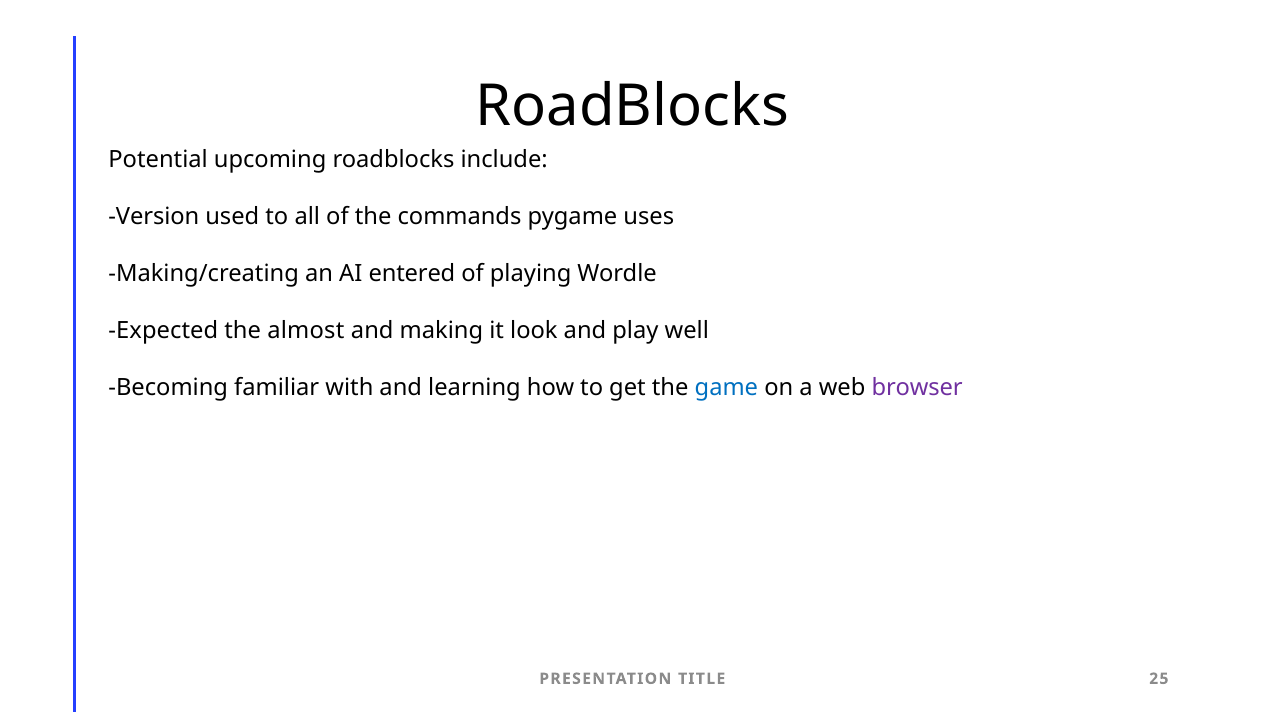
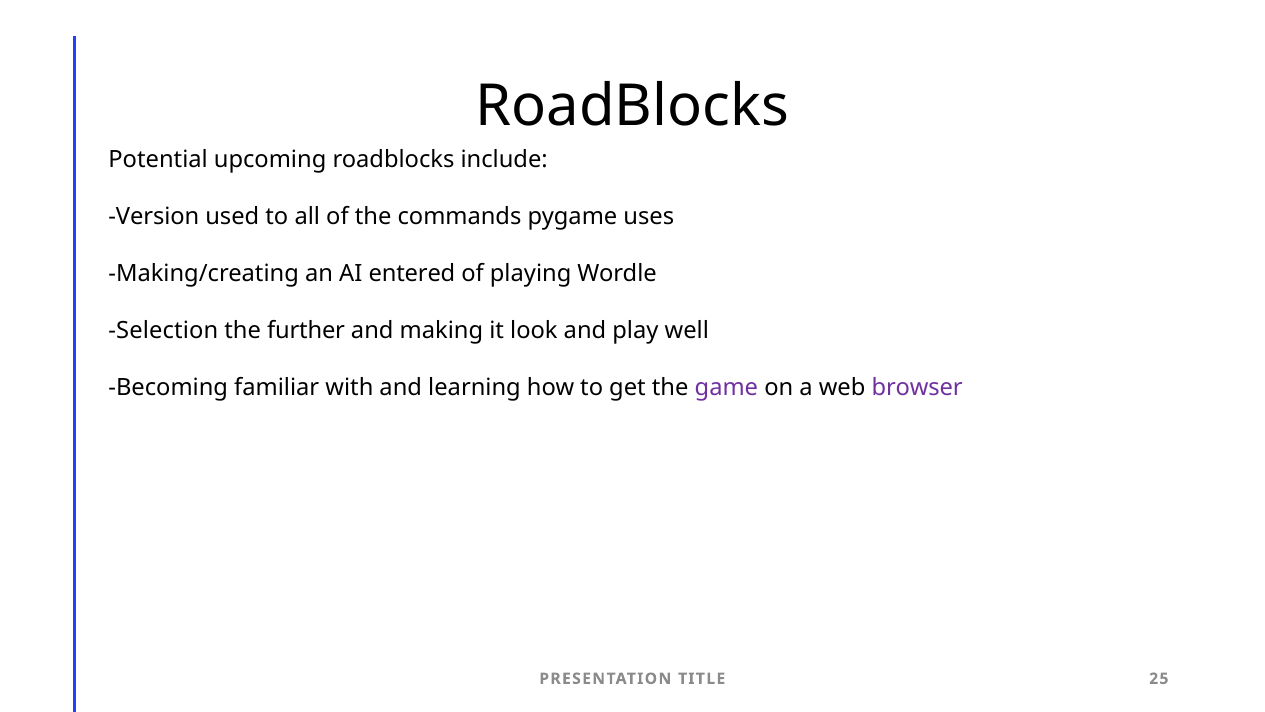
Expected: Expected -> Selection (163, 331)
almost: almost -> further (306, 331)
game colour: blue -> purple (726, 388)
